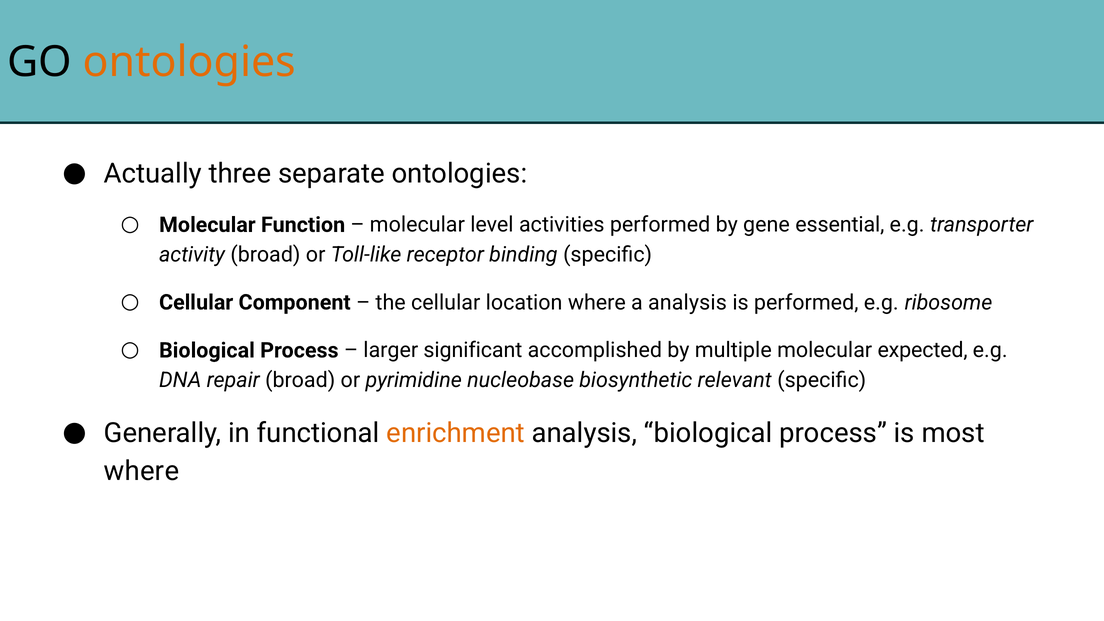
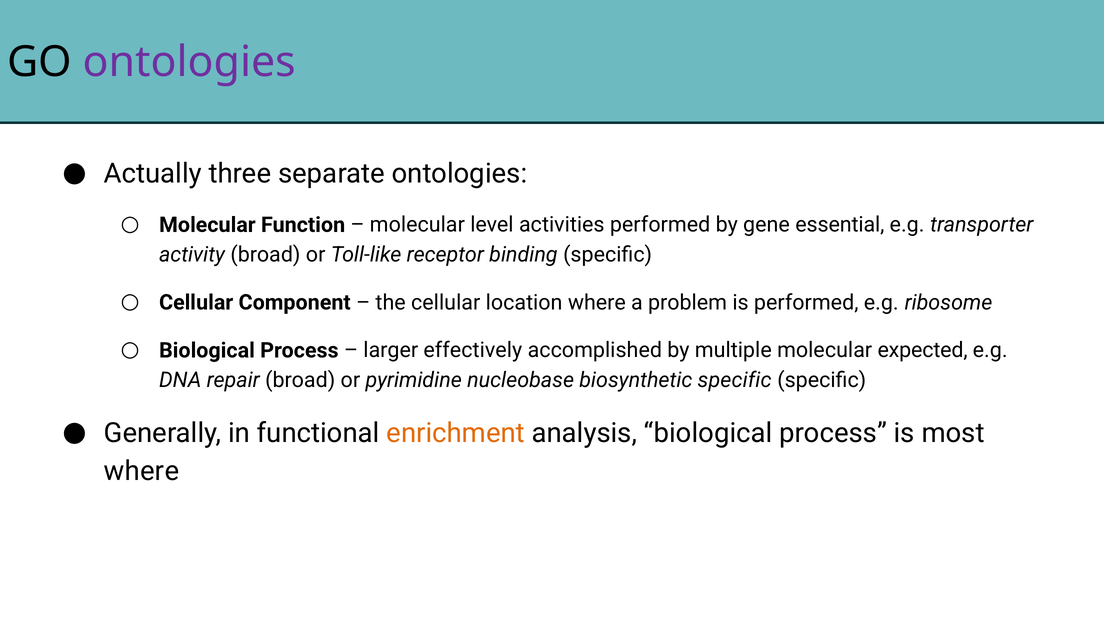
ontologies colour: orange -> purple (189, 62)
a analysis: analysis -> problem (687, 302)
significant: significant -> effectively (473, 350)
biosynthetic relevant: relevant -> specific (735, 380)
